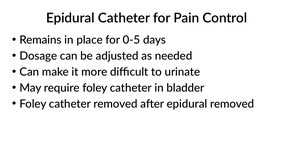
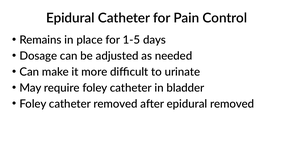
0-5: 0-5 -> 1-5 (131, 40)
